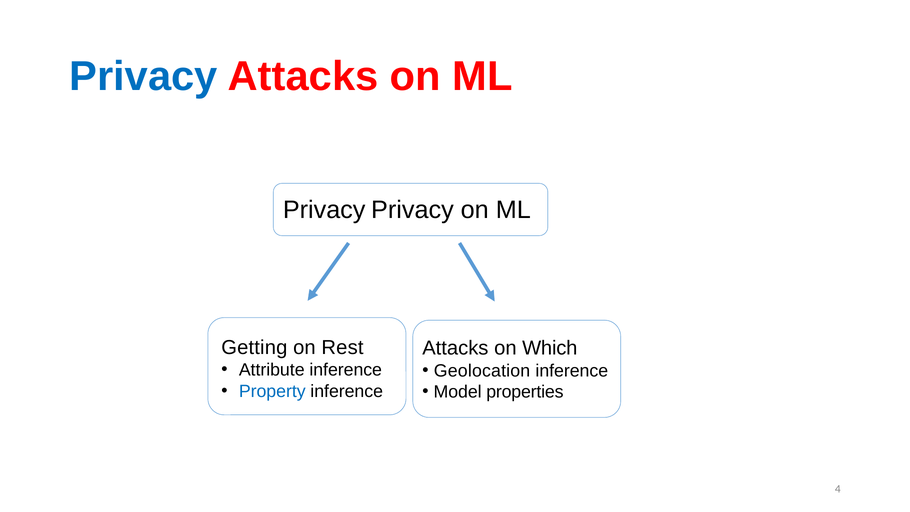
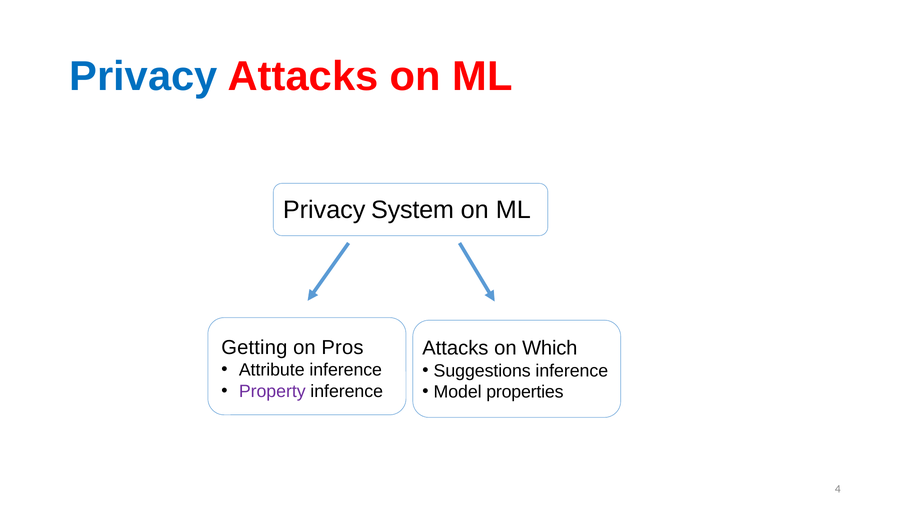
Privacy Privacy: Privacy -> System (413, 210)
Rest: Rest -> Pros (342, 347)
Geolocation: Geolocation -> Suggestions (482, 371)
Property colour: blue -> purple (272, 391)
